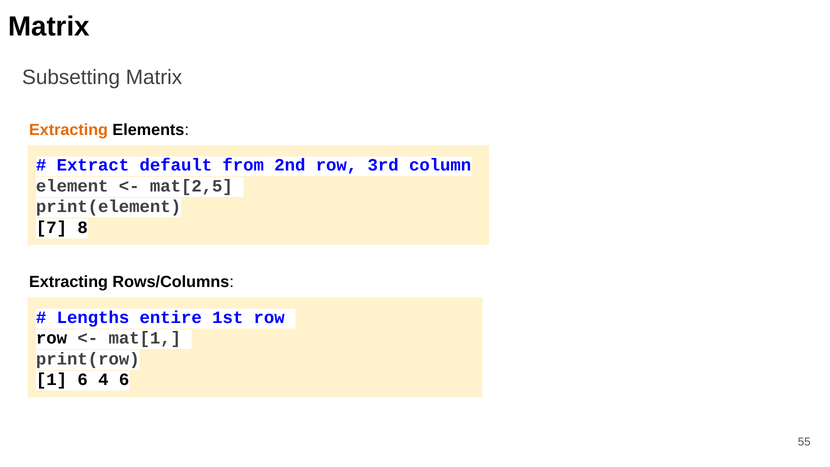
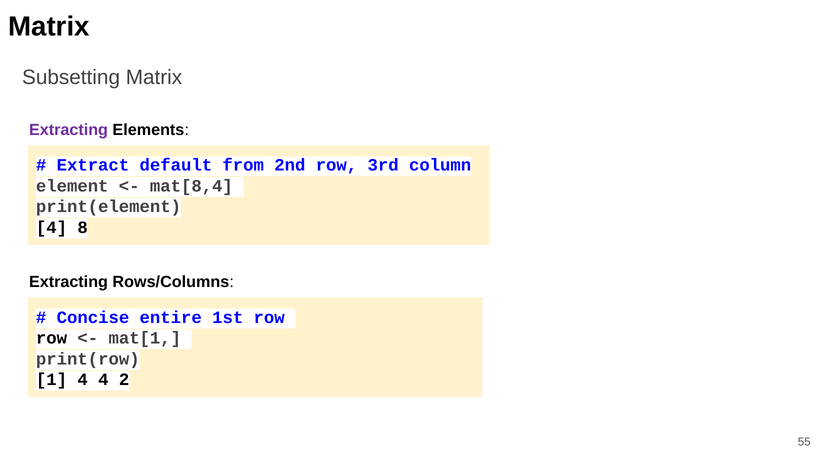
Extracting colour: orange -> purple (69, 130)
mat[2,5: mat[2,5 -> mat[8,4 (191, 186)
7: 7 -> 4 (51, 227)
Lengths: Lengths -> Concise (93, 317)
1 6: 6 -> 4 (83, 380)
4 6: 6 -> 2 (124, 380)
